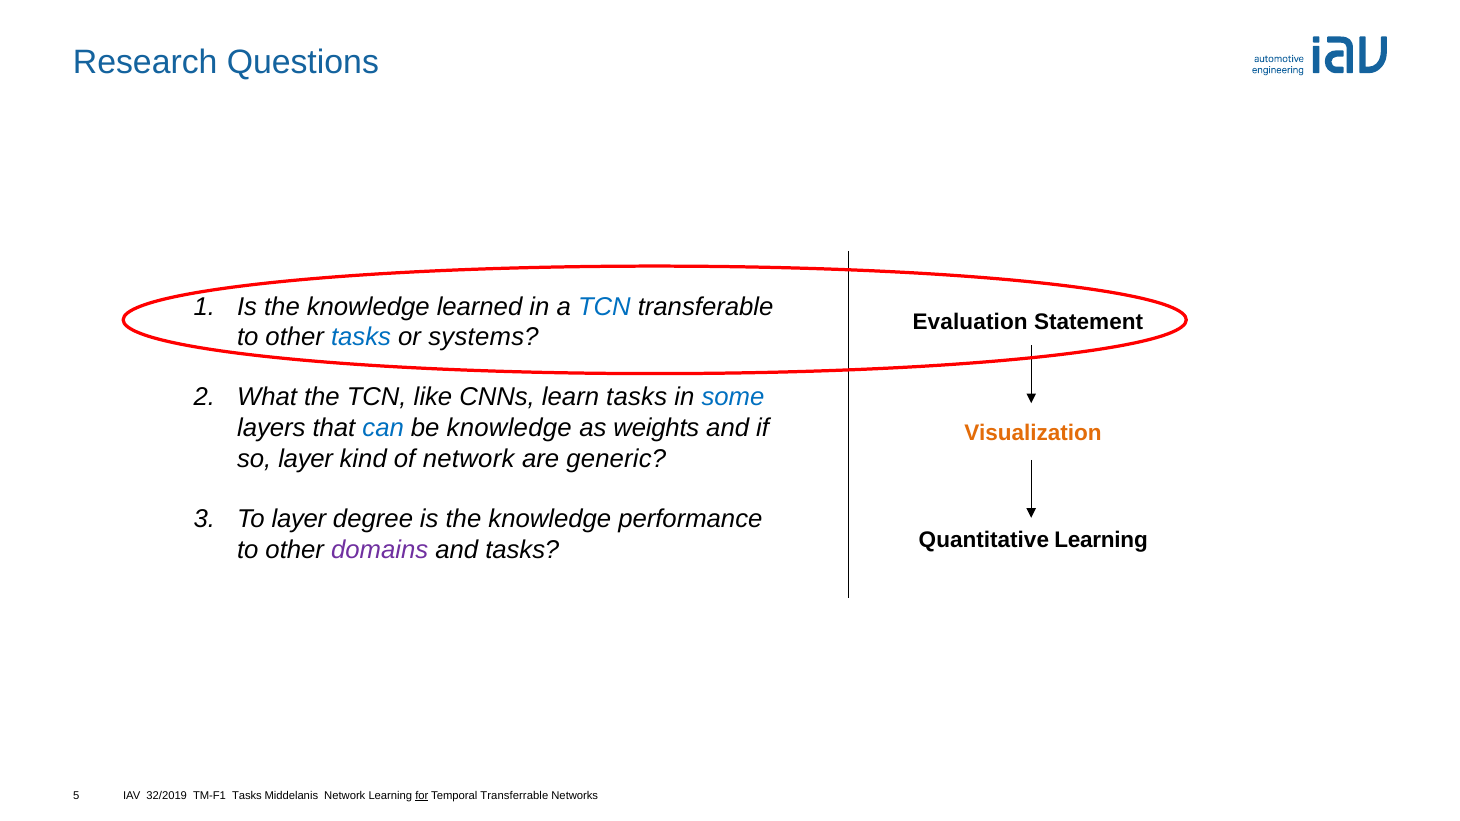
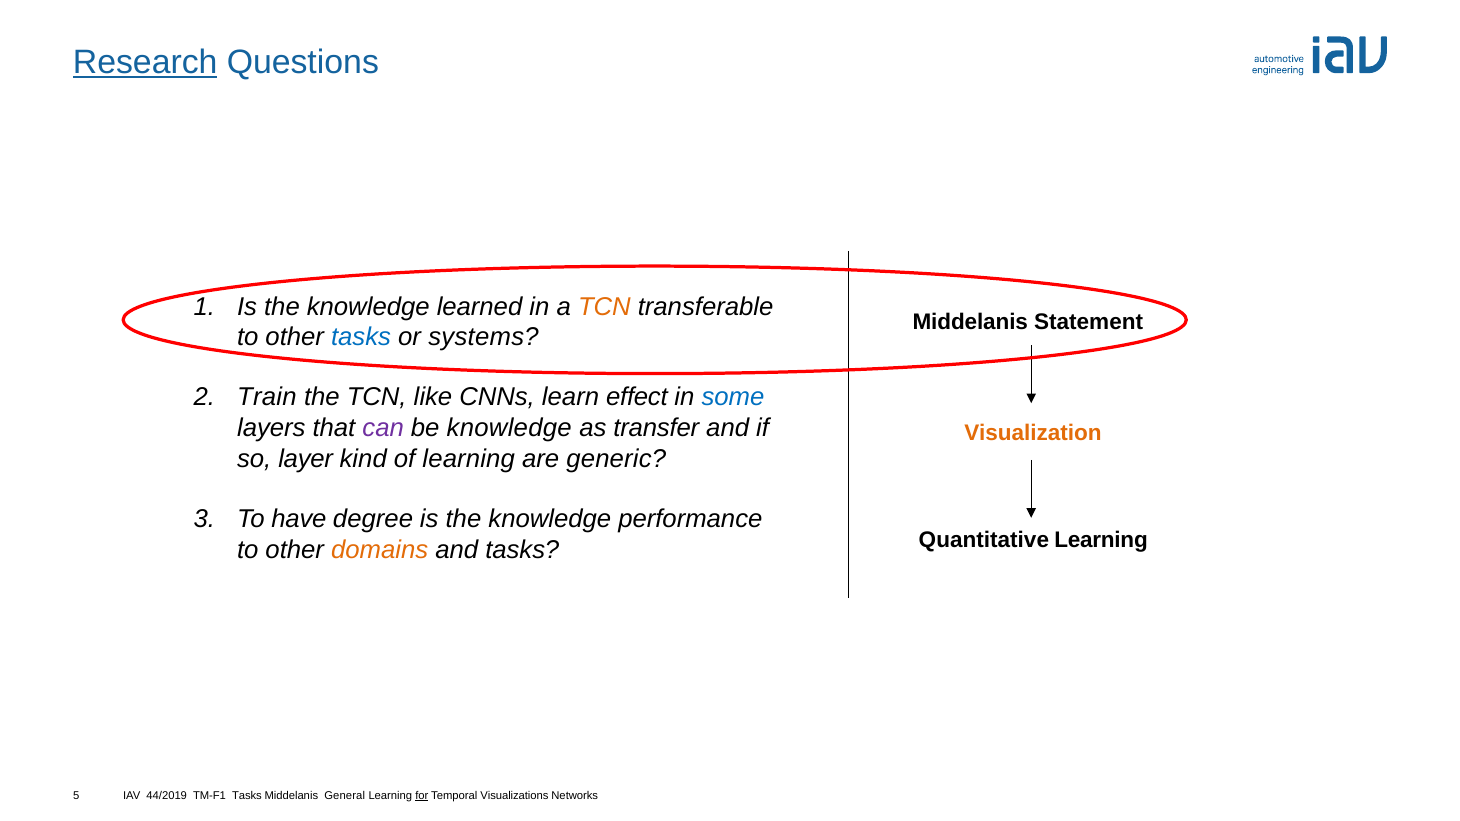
Research underline: none -> present (145, 63)
TCN colour: blue -> orange (604, 307)
Evaluation: Evaluation -> Middelanis (970, 322)
What: What -> Train (267, 397)
learn tasks: tasks -> effect (637, 397)
can colour: blue -> purple (383, 428)
weights: weights -> transfer (656, 428)
of network: network -> learning (469, 459)
To layer: layer -> have (299, 519)
domains colour: purple -> orange (380, 550)
32/2019: 32/2019 -> 44/2019 (167, 796)
Middelanis Network: Network -> General (345, 796)
Transferrable: Transferrable -> Visualizations (514, 796)
